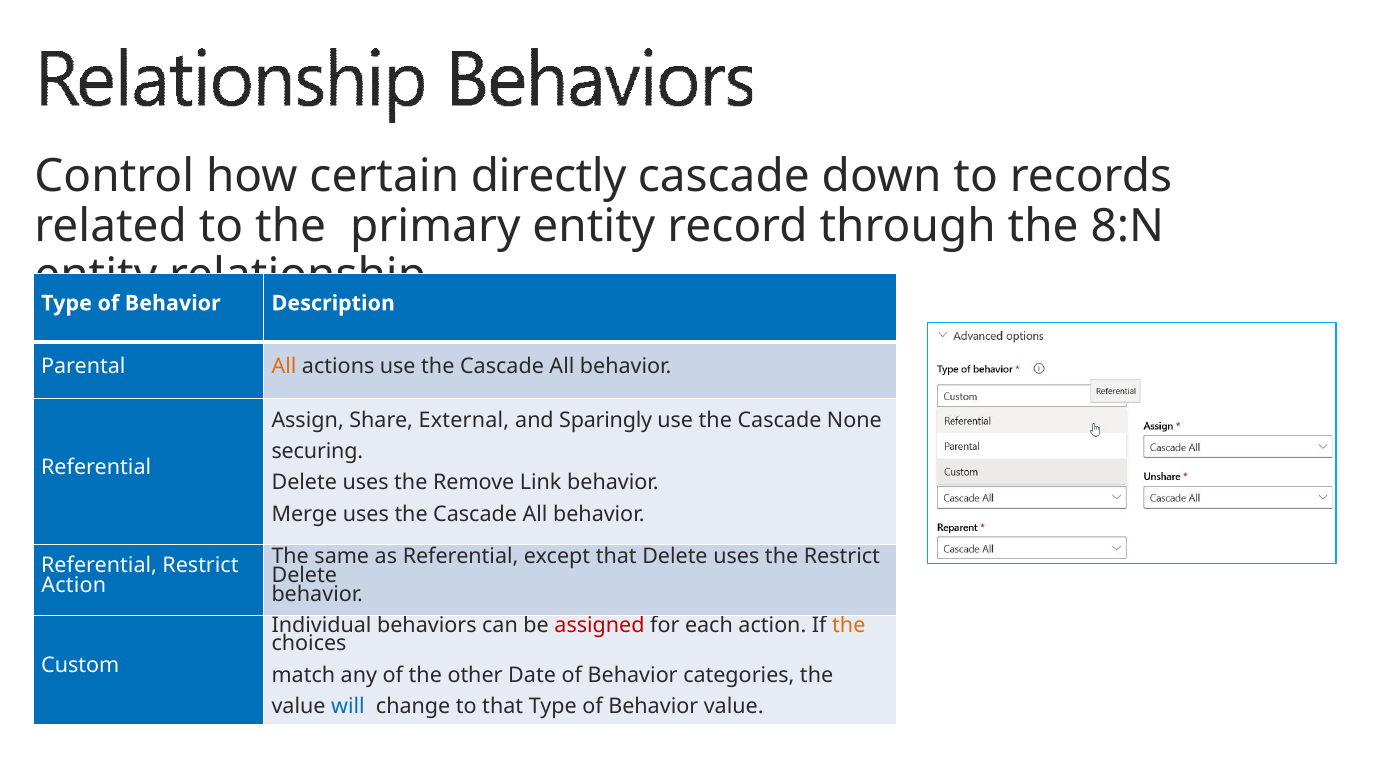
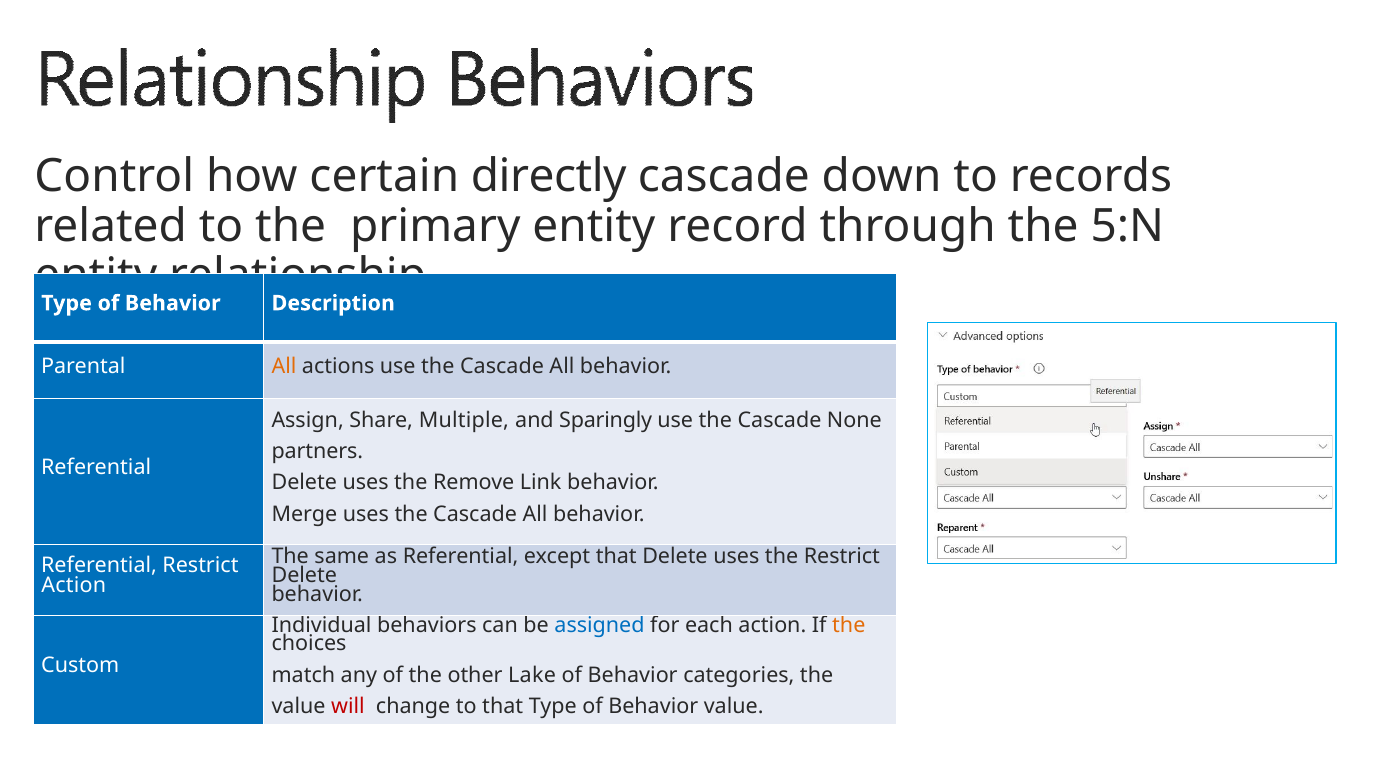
8:N: 8:N -> 5:N (1127, 226)
External: External -> Multiple (464, 420)
securing: securing -> partners (317, 451)
assigned colour: red -> blue (600, 625)
Date: Date -> Lake (532, 675)
will colour: blue -> red (348, 706)
